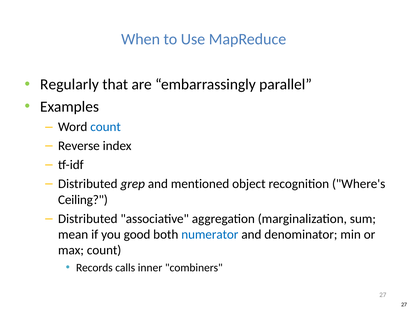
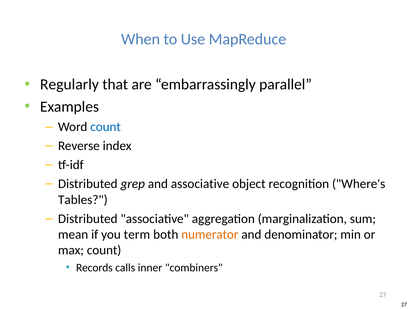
and mentioned: mentioned -> associative (200, 183)
Ceiling: Ceiling -> Tables (83, 199)
good: good -> term (137, 234)
numerator colour: blue -> orange (210, 234)
